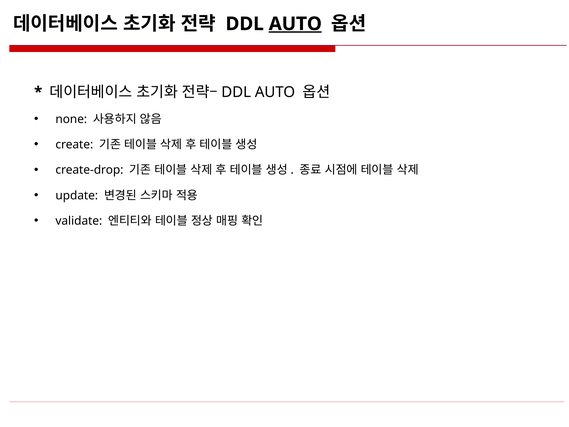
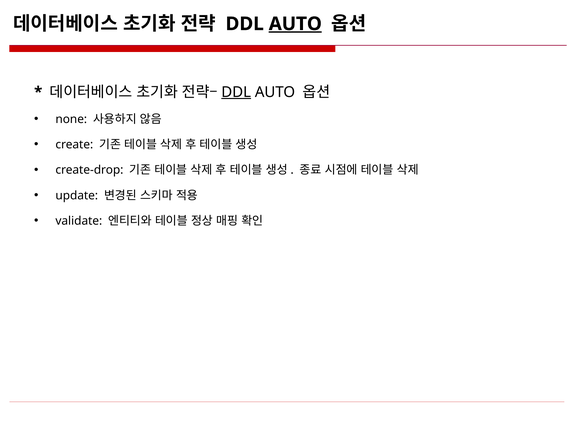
DDL underline: none -> present (236, 92)
